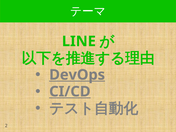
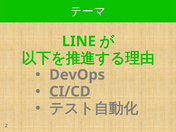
DevOps underline: present -> none (77, 75)
